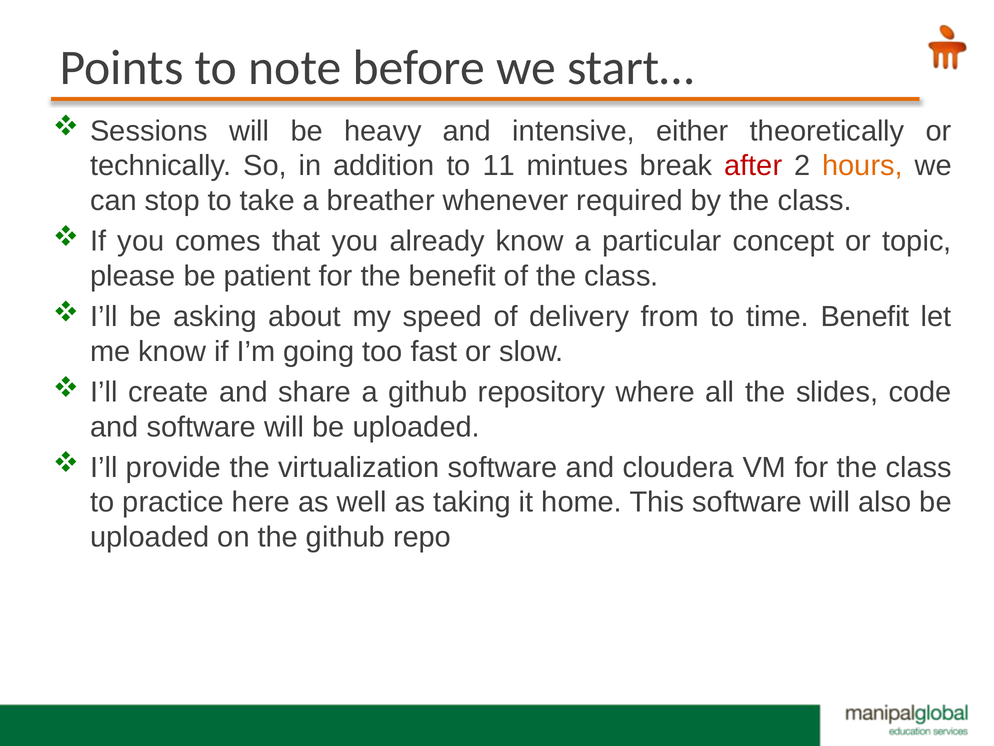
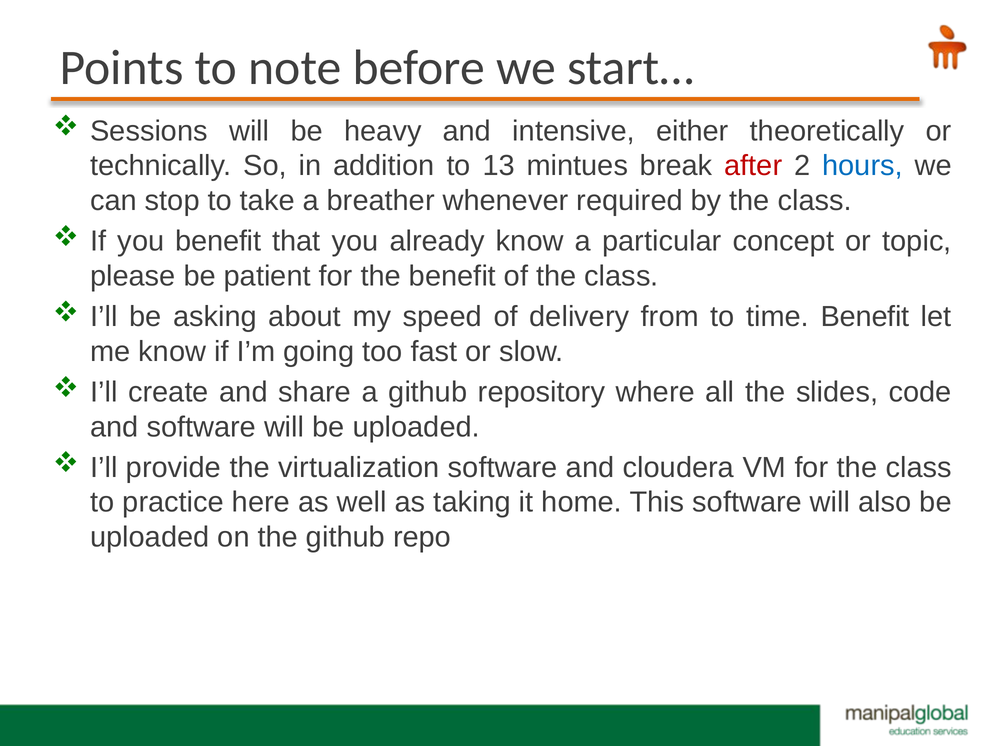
11: 11 -> 13 (499, 166)
hours colour: orange -> blue (862, 166)
you comes: comes -> benefit (218, 241)
